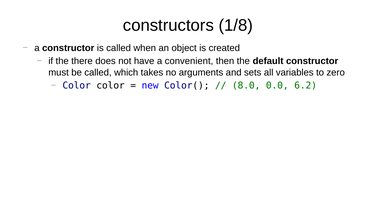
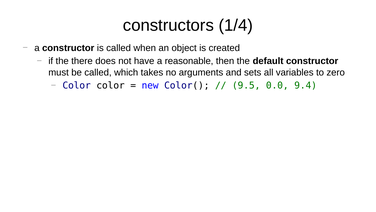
1/8: 1/8 -> 1/4 (236, 25)
convenient: convenient -> reasonable (189, 61)
8.0: 8.0 -> 9.5 (246, 85)
6.2: 6.2 -> 9.4 (306, 85)
